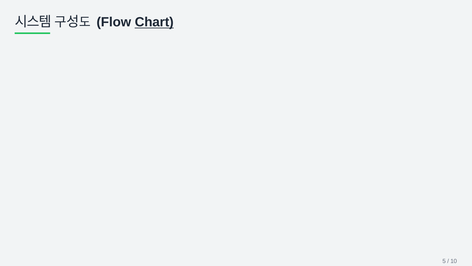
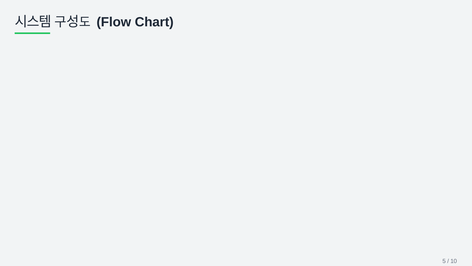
Chart underline: present -> none (154, 22)
